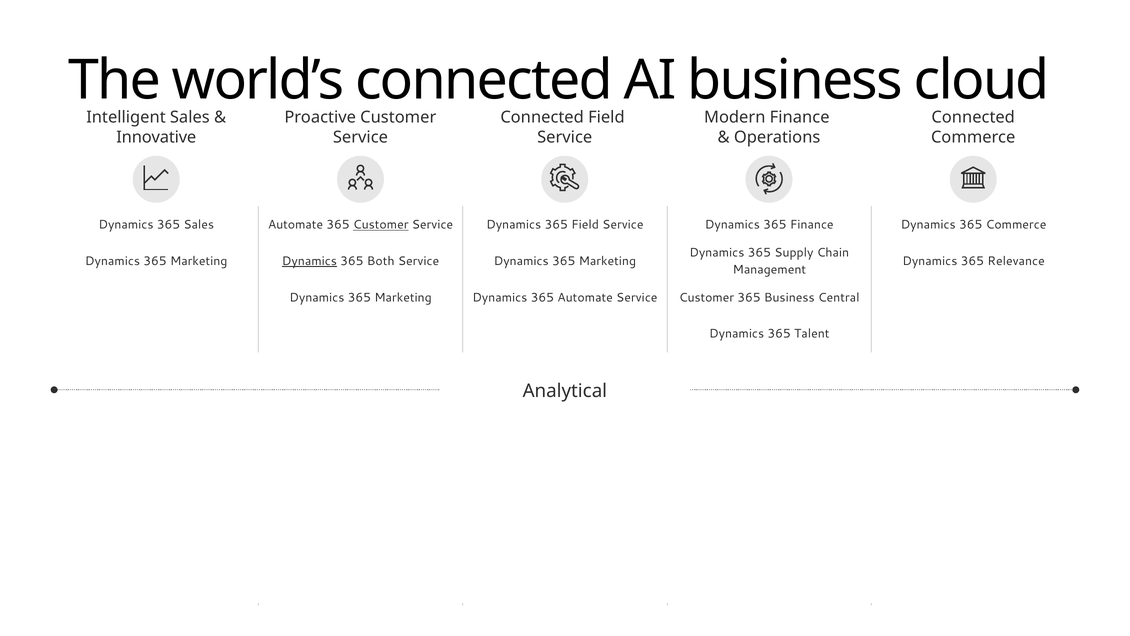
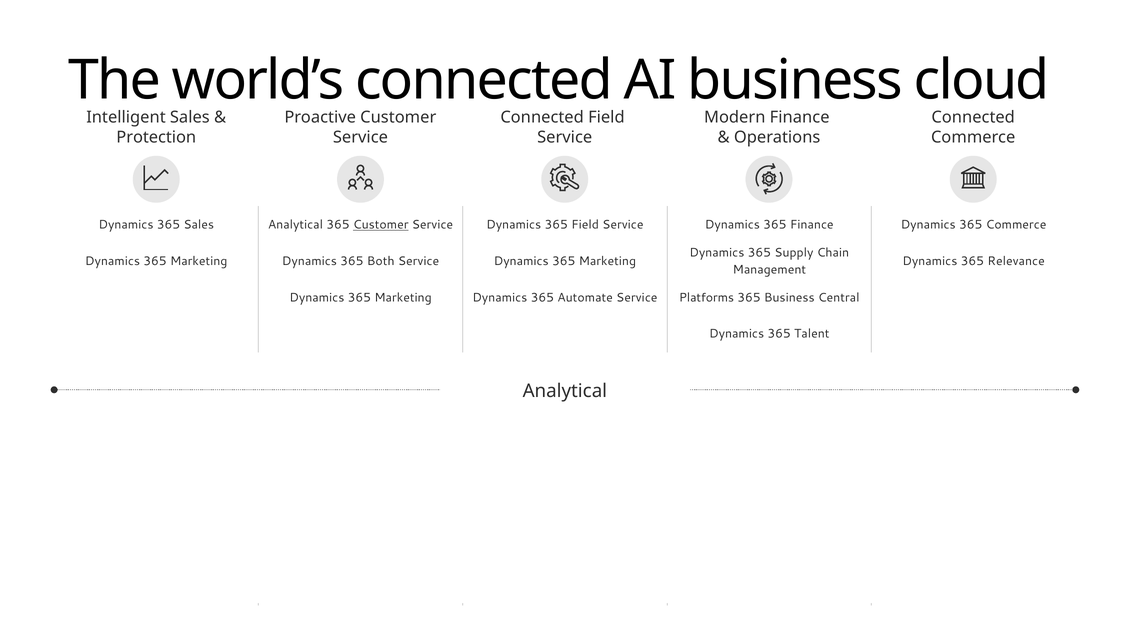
Innovative: Innovative -> Protection (156, 137)
Sales Automate: Automate -> Analytical (295, 225)
Dynamics underline: present -> none (309, 261)
Service Customer: Customer -> Platforms (707, 297)
